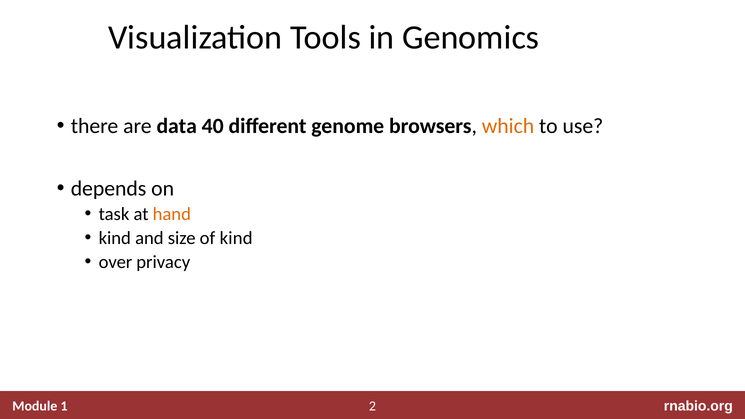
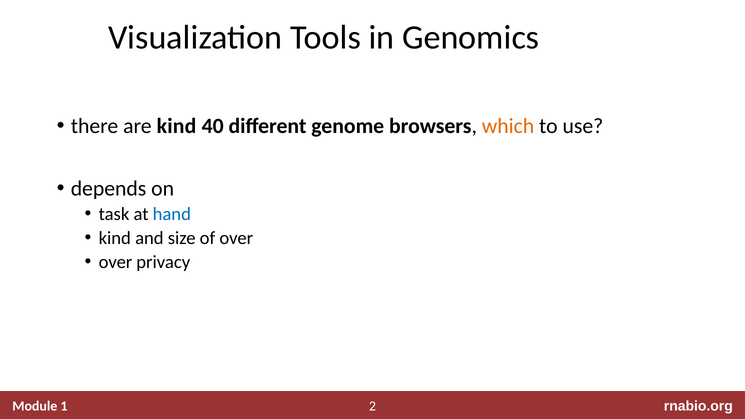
are data: data -> kind (177, 126)
hand colour: orange -> blue (172, 214)
of kind: kind -> over (236, 238)
